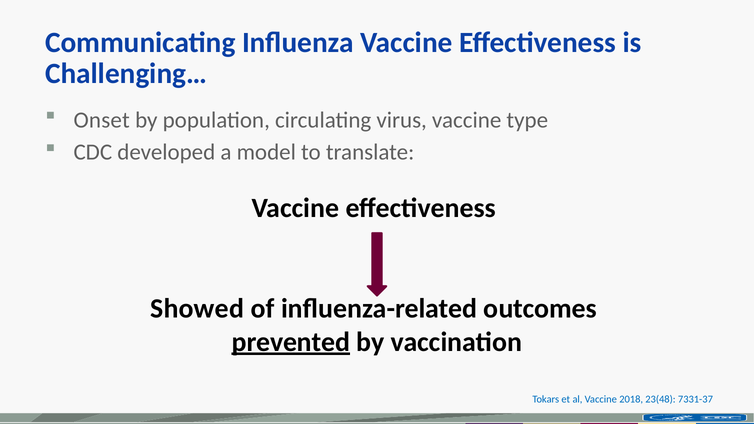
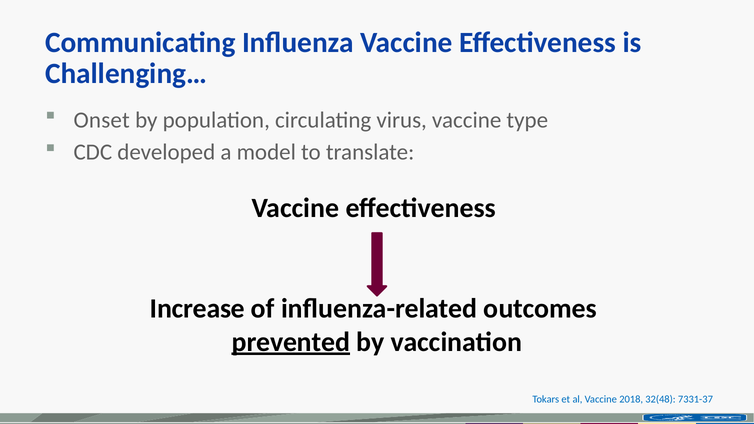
Showed: Showed -> Increase (197, 309)
23(48: 23(48 -> 32(48 (660, 399)
